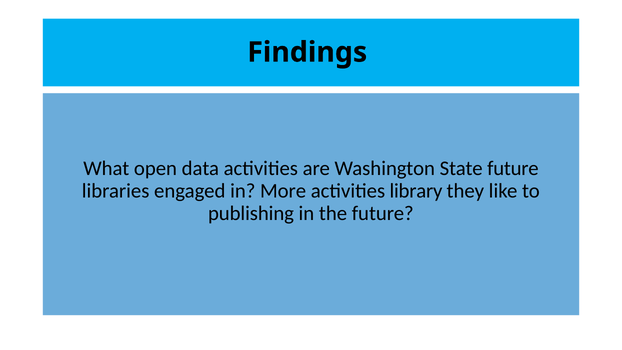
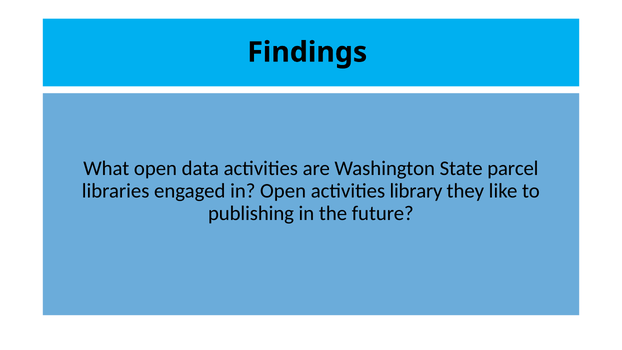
State future: future -> parcel (513, 169)
in More: More -> Open (283, 191)
